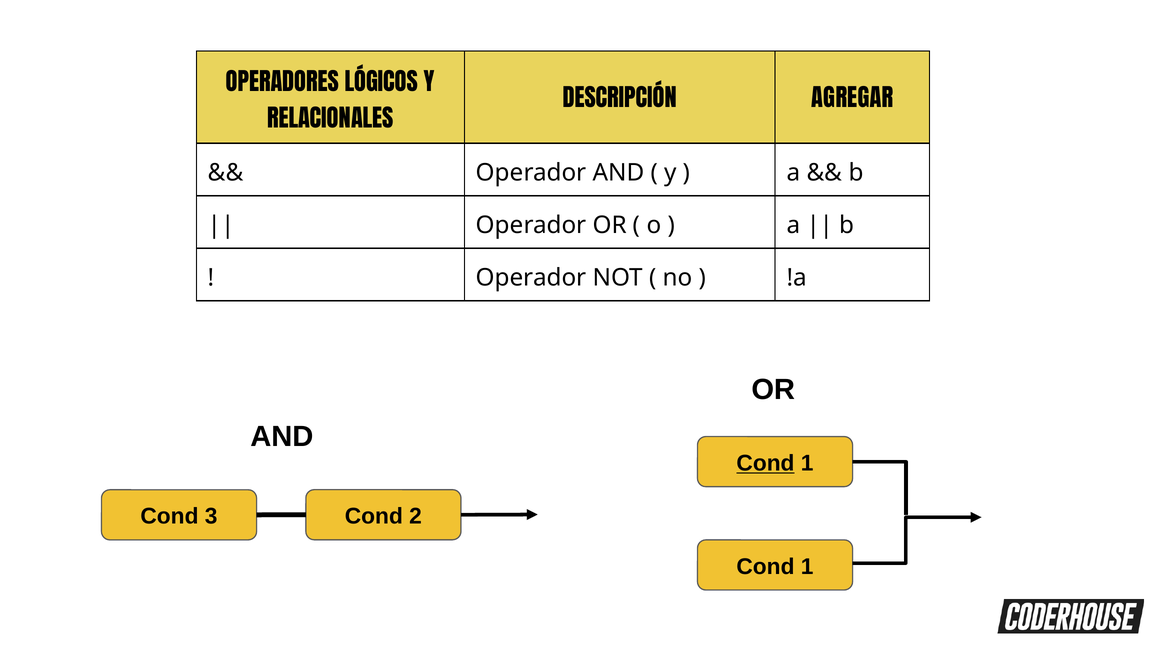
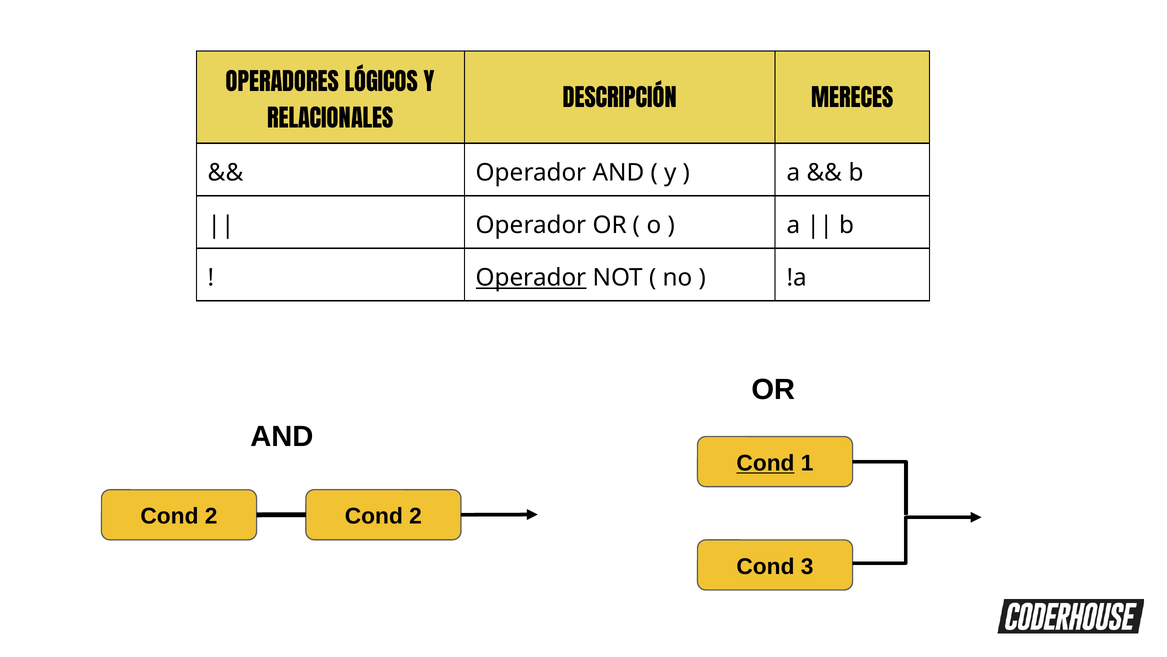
AGREGAR: AGREGAR -> MERECES (852, 99)
Operador underline: none -> present (531, 278)
3: 3 -> 2 (211, 516)
1: 1 -> 3 (807, 566)
